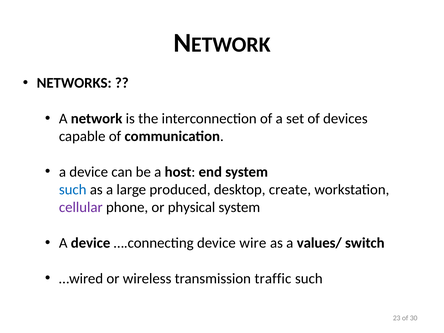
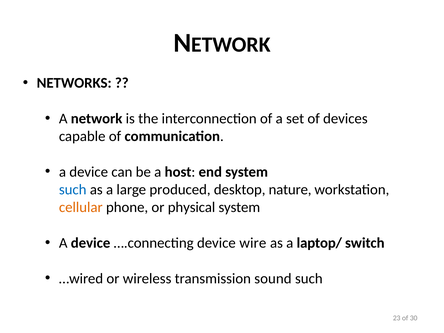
create: create -> nature (290, 190)
cellular colour: purple -> orange (81, 207)
values/: values/ -> laptop/ (319, 243)
traffic: traffic -> sound (273, 278)
